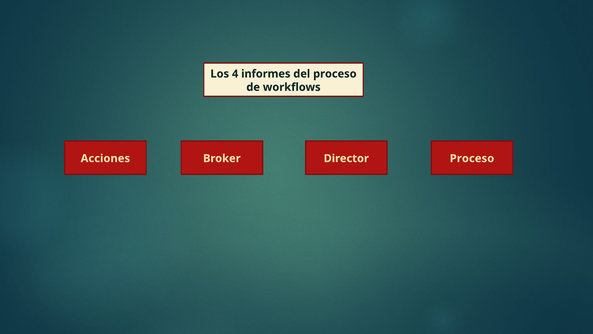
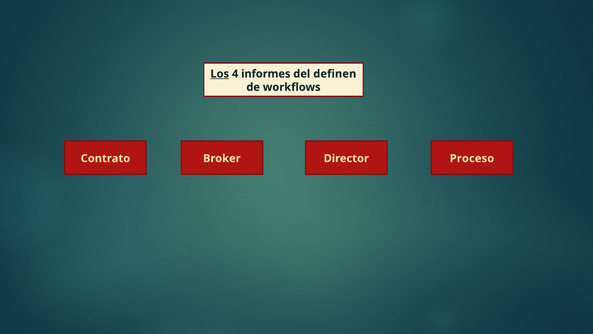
Los underline: none -> present (220, 74)
del proceso: proceso -> definen (335, 74)
Acciones: Acciones -> Contrato (105, 158)
